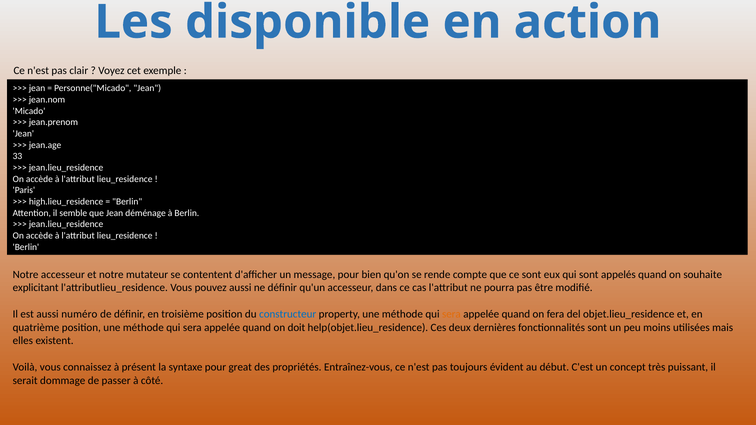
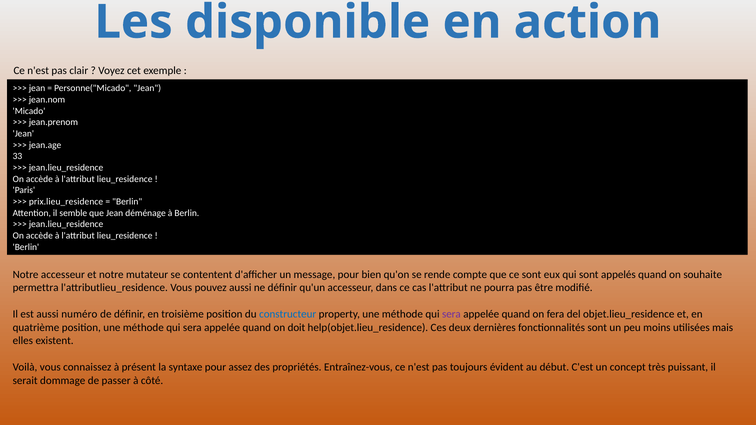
high.lieu_residence: high.lieu_residence -> prix.lieu_residence (66, 202)
explicitant: explicitant -> permettra (36, 288)
sera colour: orange -> purple (451, 314)
great: great -> assez (240, 367)
